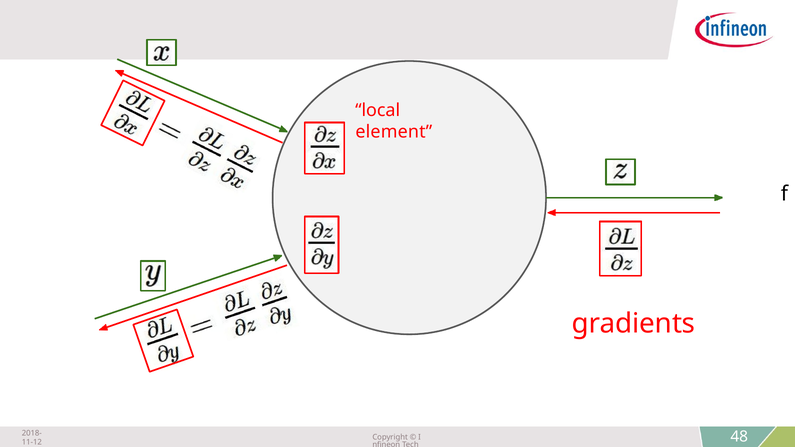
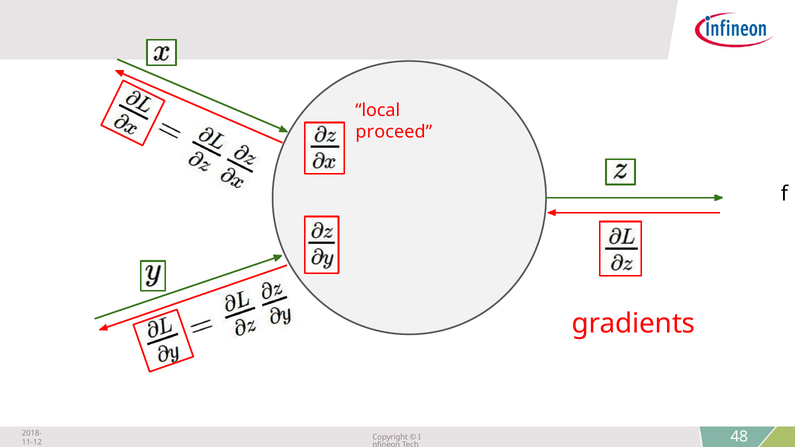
element: element -> proceed (394, 132)
